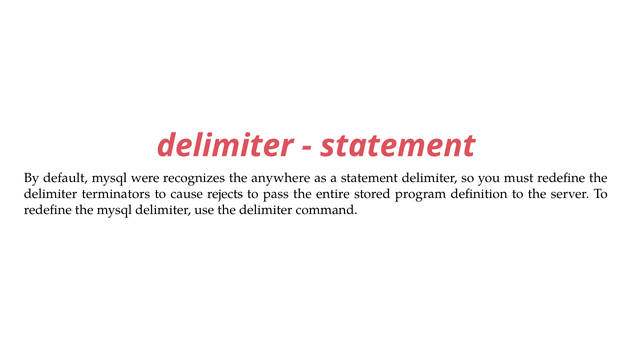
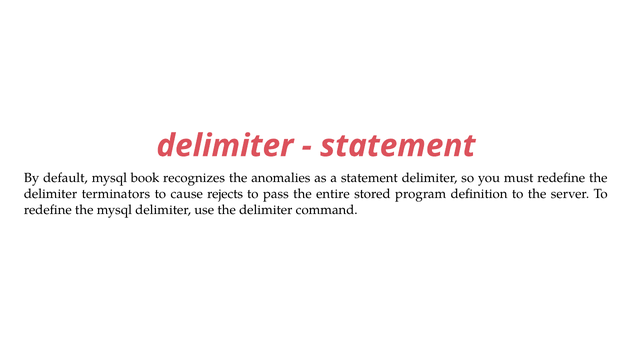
were: were -> book (145, 178)
anywhere: anywhere -> anomalies (281, 178)
